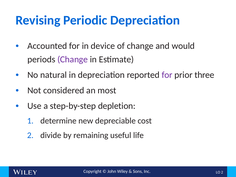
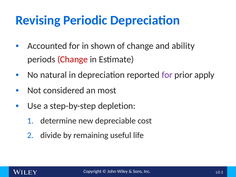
device: device -> shown (103, 46)
would: would -> ability (183, 46)
Change colour: purple -> red (73, 59)
three: three -> apply (204, 75)
